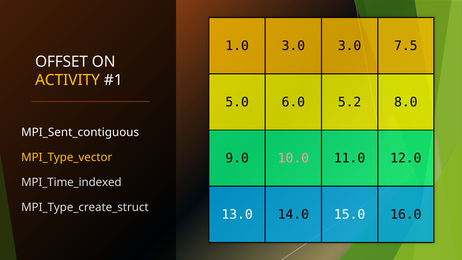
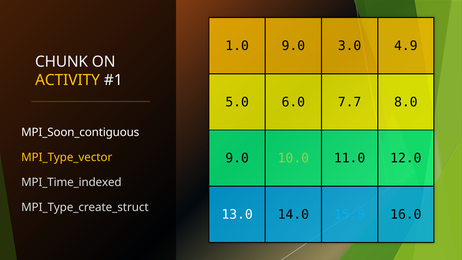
1.0 3.0: 3.0 -> 9.0 (293, 46)
7.5: 7.5 -> 4.9 (406, 46)
OFFSET: OFFSET -> CHUNK (62, 62)
5.2: 5.2 -> 7.7 (350, 102)
MPI_Sent_contiguous: MPI_Sent_contiguous -> MPI_Soon_contiguous (80, 132)
10.0 colour: pink -> light green (293, 158)
15.0 colour: white -> light blue (350, 214)
